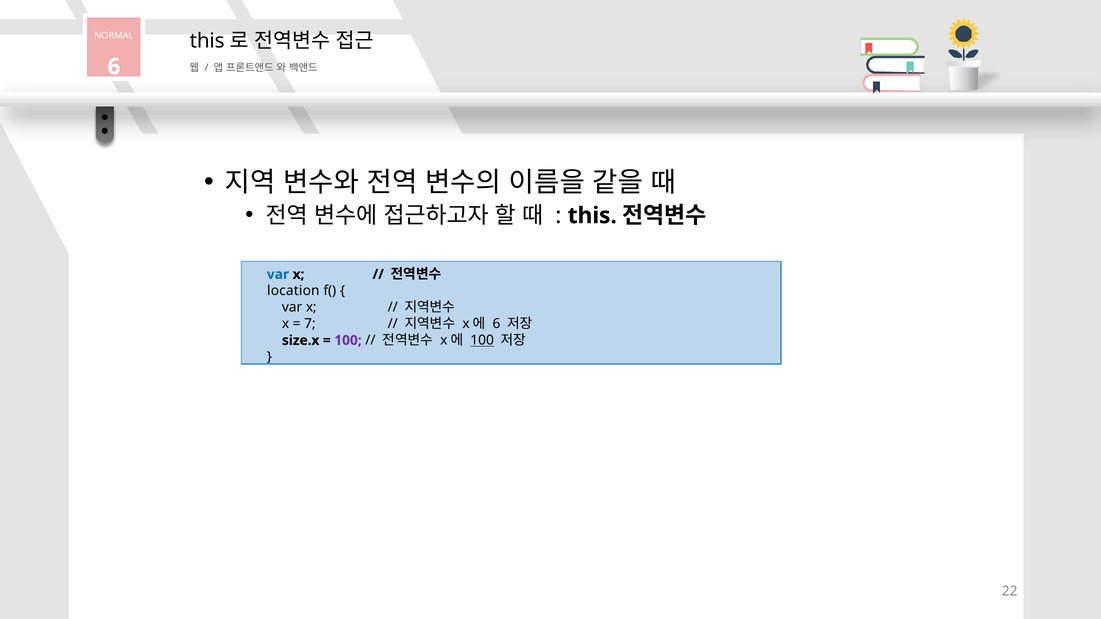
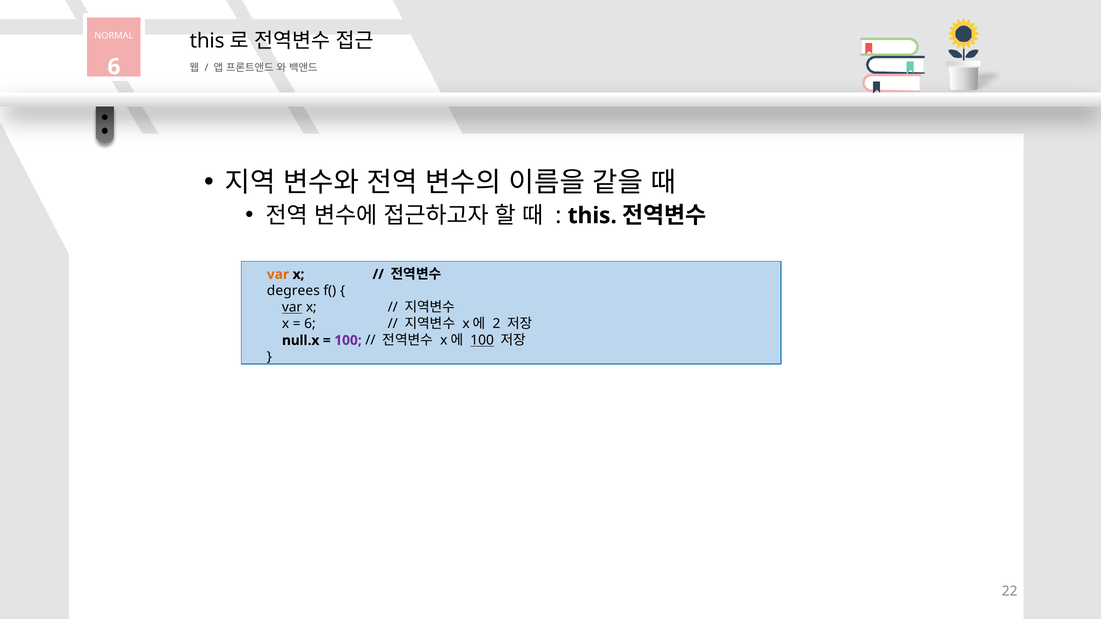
var colour: blue -> orange (278, 274)
location: location -> degrees (293, 291)
var underline: none -> present (292, 308)
7: 7 -> 6 (310, 324)
6: 6 -> 2 (497, 324)
size.x: size.x -> null.x (301, 341)
